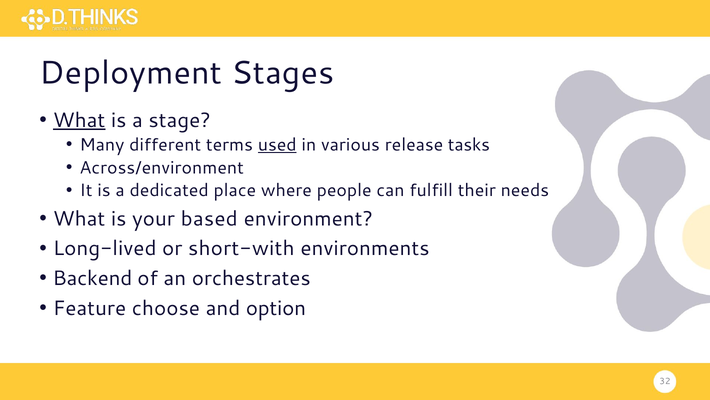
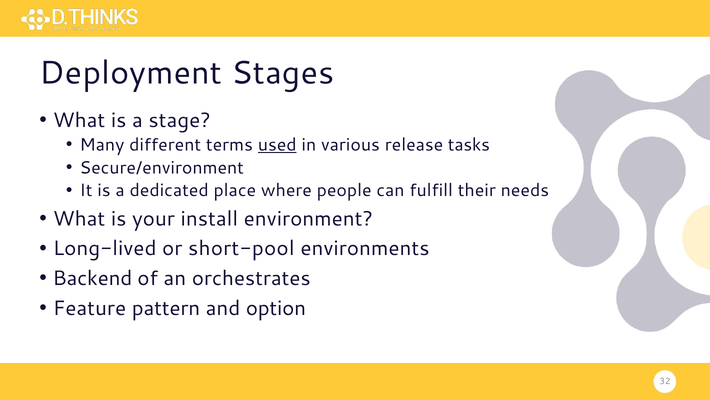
What underline: present -> none (79, 120)
Across/environment: Across/environment -> Secure/environment (162, 167)
based: based -> install (209, 218)
short-with: short-with -> short-pool (241, 248)
choose: choose -> pattern (166, 308)
